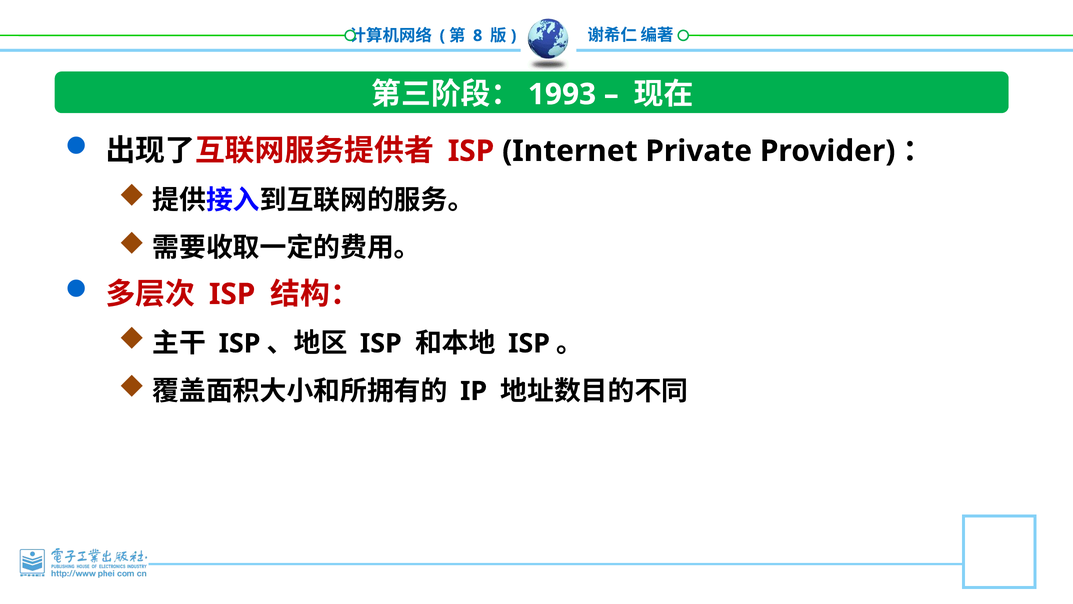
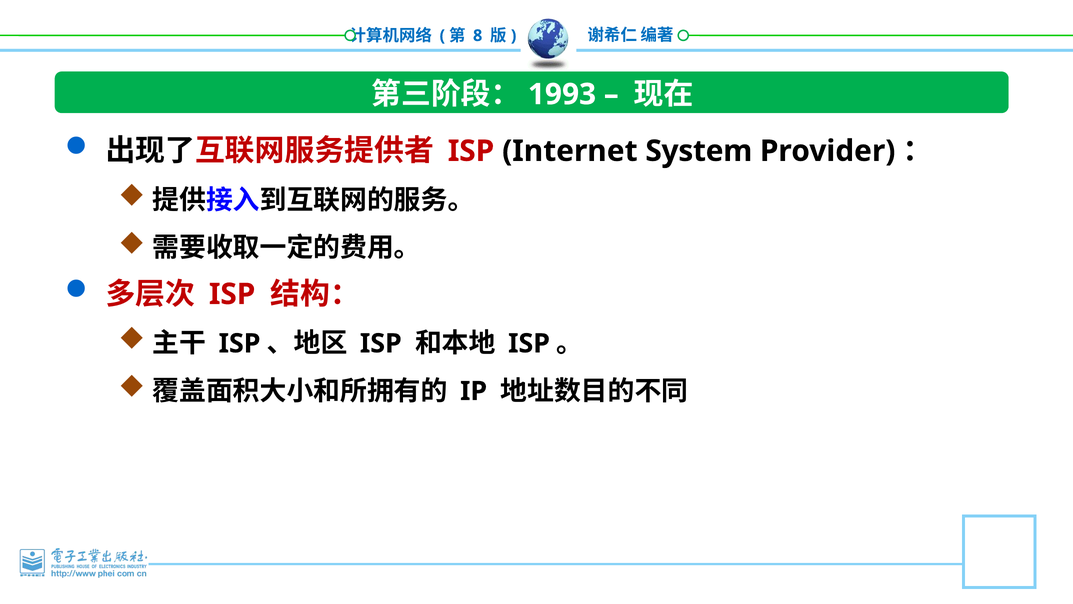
Private: Private -> System (699, 151)
